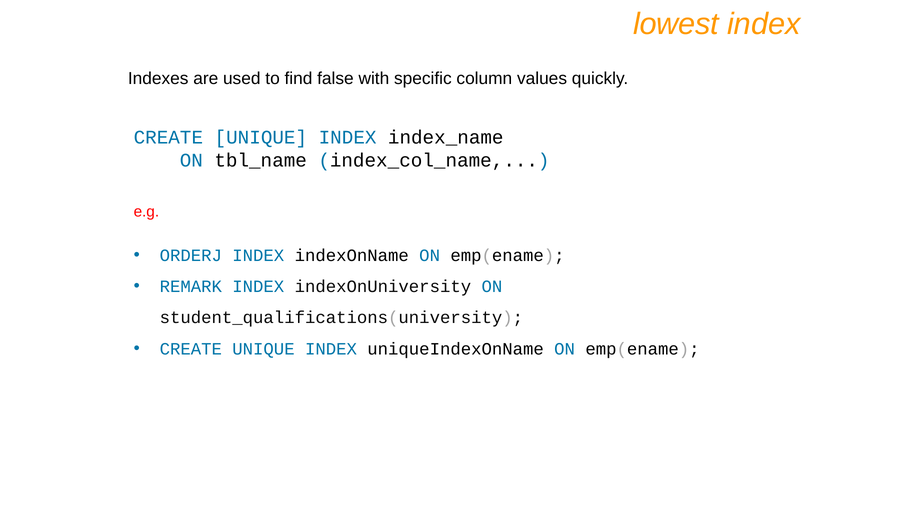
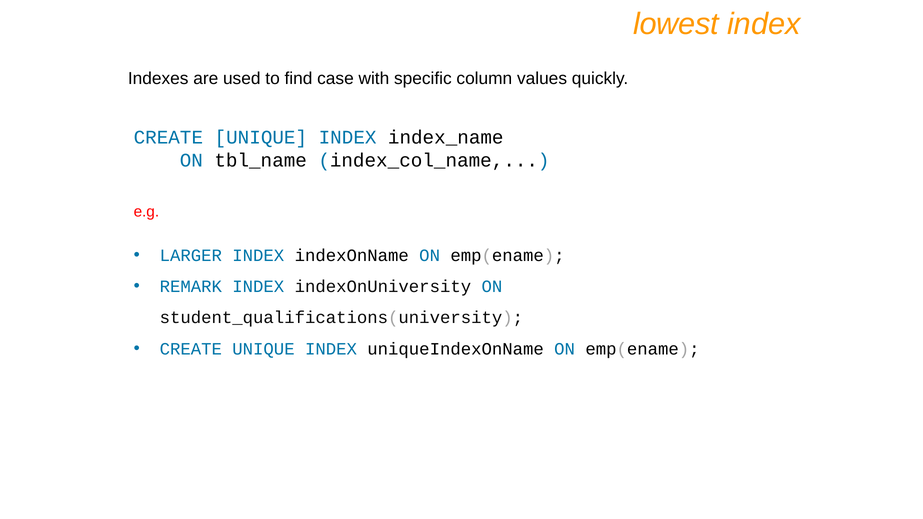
false: false -> case (335, 78)
ORDERJ: ORDERJ -> LARGER (191, 256)
